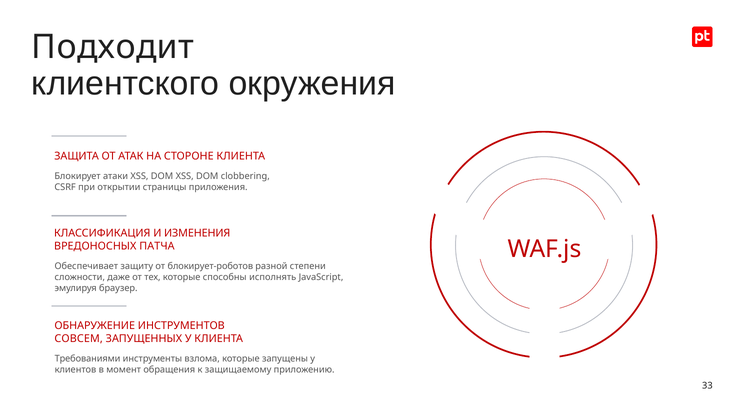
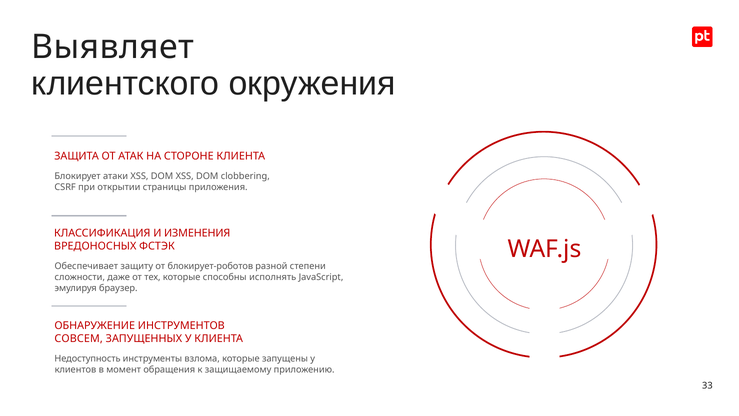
Подходит: Подходит -> Выявляет (113, 47)
ПАТЧА: ПАТЧА -> ФСТЭК (157, 246)
Требованиями: Требованиями -> Недоступность (88, 358)
